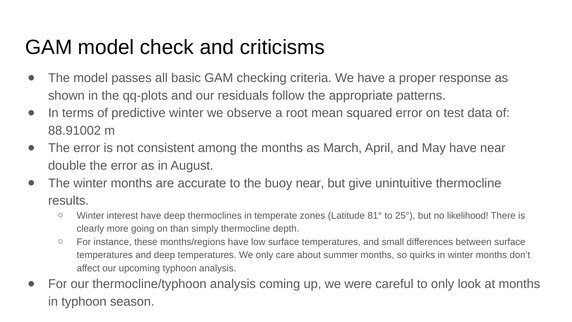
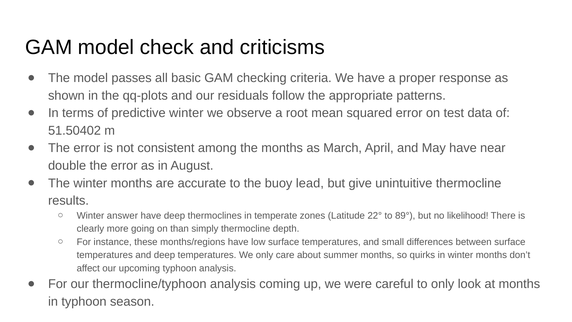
88.91002: 88.91002 -> 51.50402 (75, 130)
buoy near: near -> lead (310, 183)
interest: interest -> answer (122, 215)
81°: 81° -> 22° (375, 215)
25°: 25° -> 89° (405, 215)
